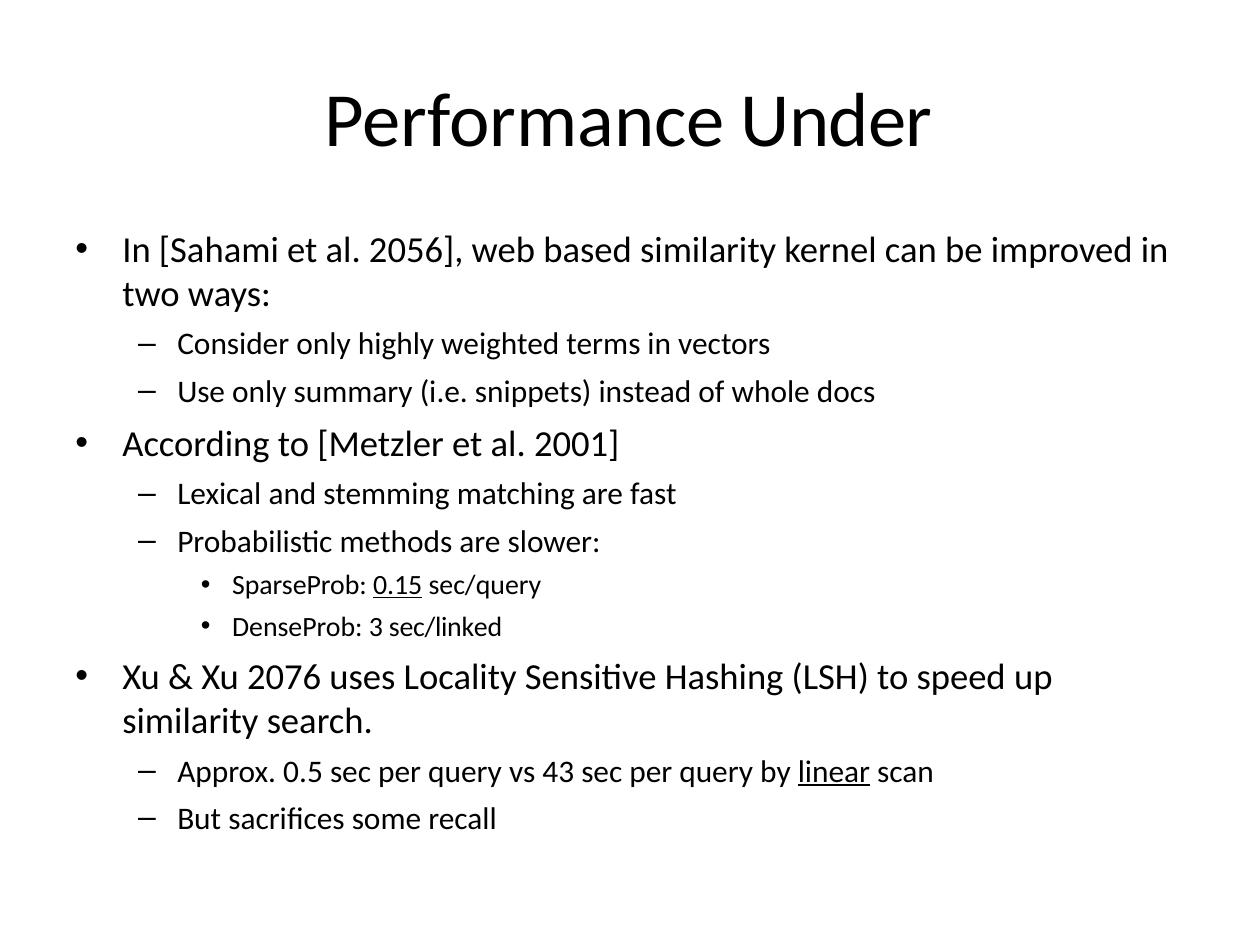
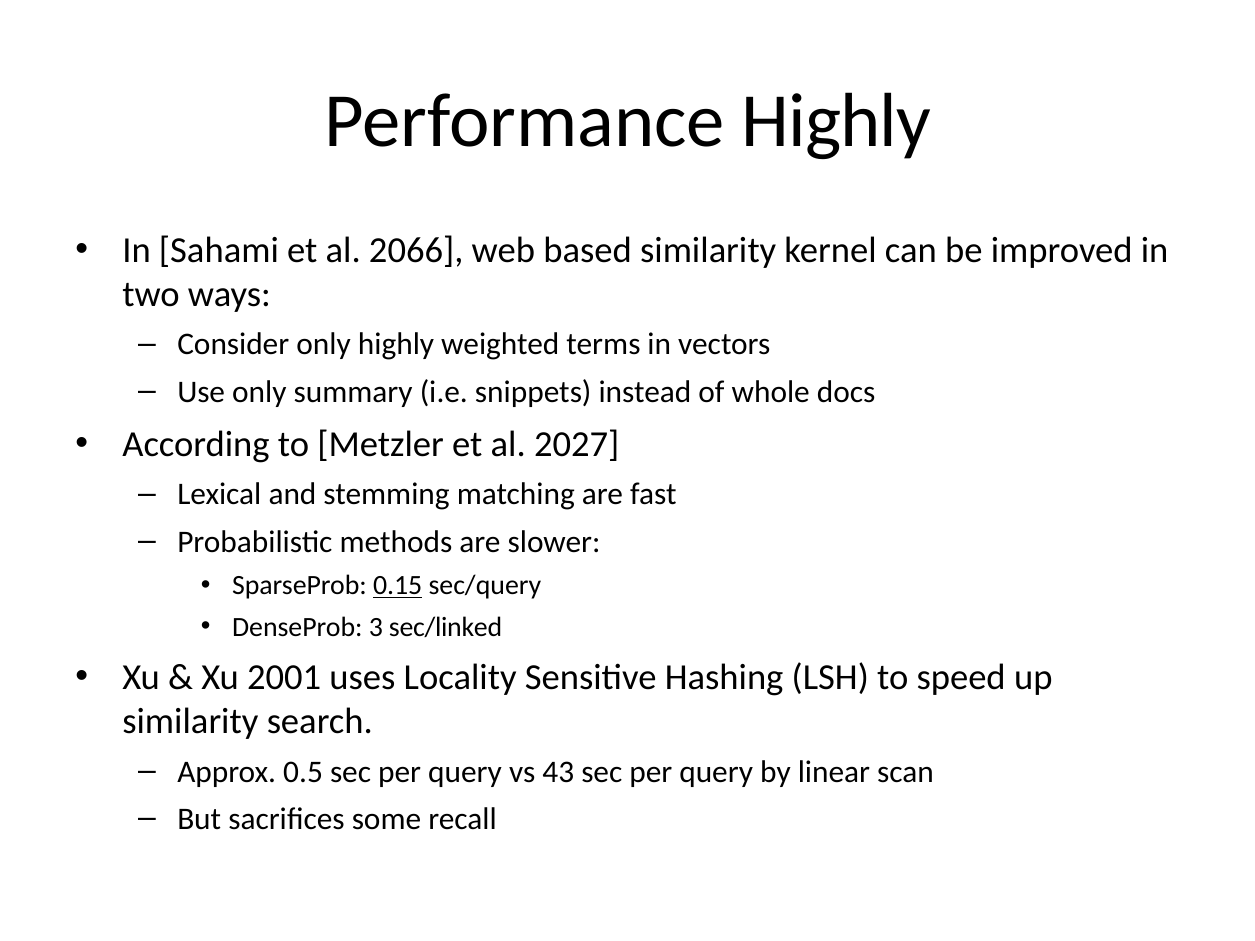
Performance Under: Under -> Highly (836, 121)
2056: 2056 -> 2066 (416, 250)
2001: 2001 -> 2027 (577, 444)
2076: 2076 -> 2001 (284, 678)
linear underline: present -> none (834, 772)
